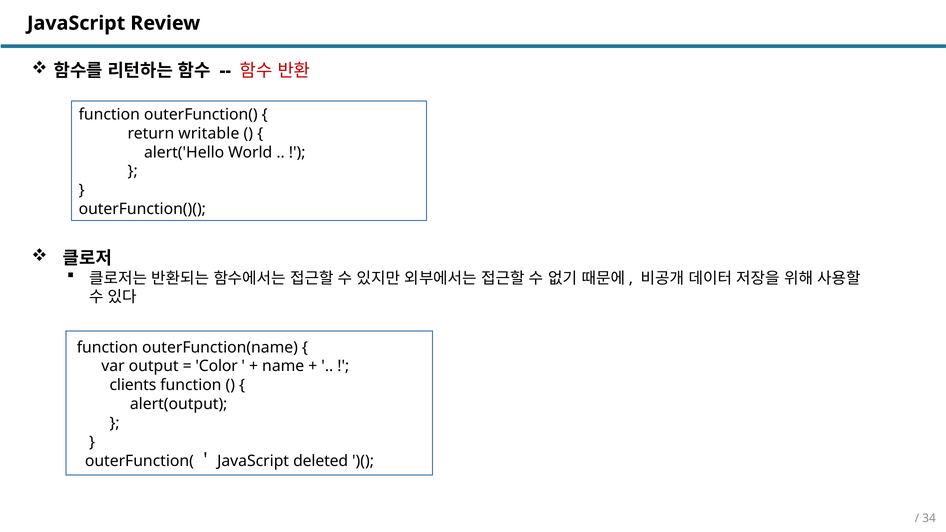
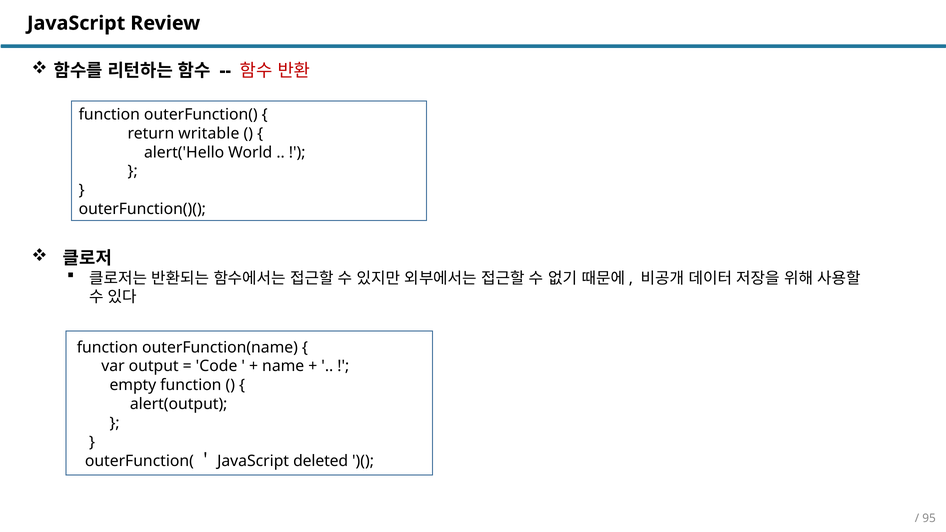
Color: Color -> Code (217, 366)
clients: clients -> empty (133, 385)
34: 34 -> 95 (929, 518)
